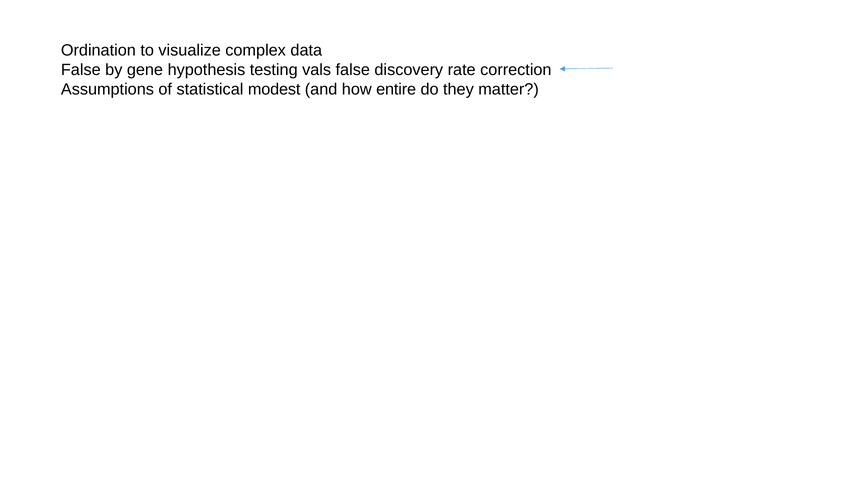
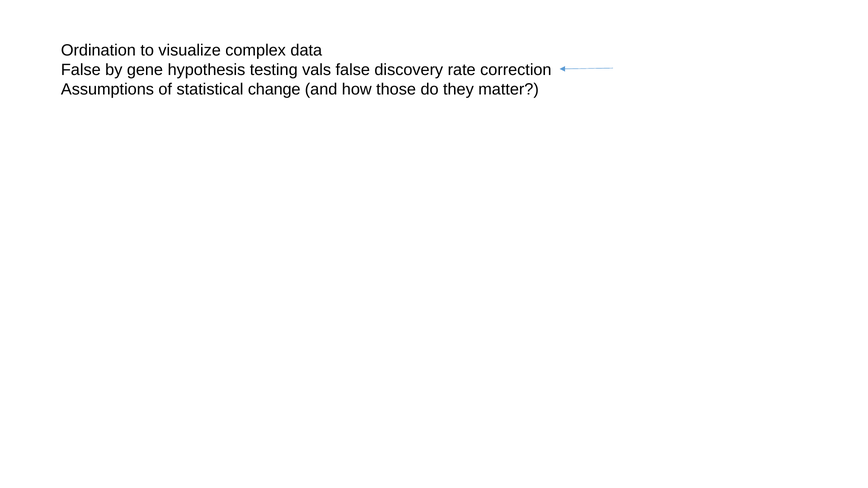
modest: modest -> change (274, 89)
entire: entire -> those (396, 89)
